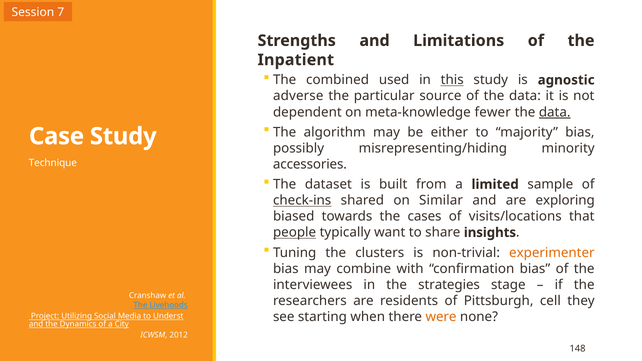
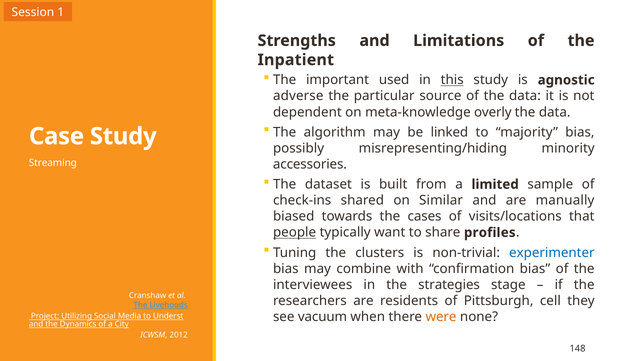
7: 7 -> 1 (61, 12)
combined: combined -> important (338, 80)
fewer: fewer -> overly (493, 112)
data underline: present -> none (555, 112)
either: either -> linked (449, 132)
Technique: Technique -> Streaming (53, 163)
check-ins underline: present -> none (302, 200)
exploring: exploring -> manually (565, 200)
insights: insights -> profiles (490, 233)
experimenter colour: orange -> blue (552, 253)
starting: starting -> vacuum (323, 317)
